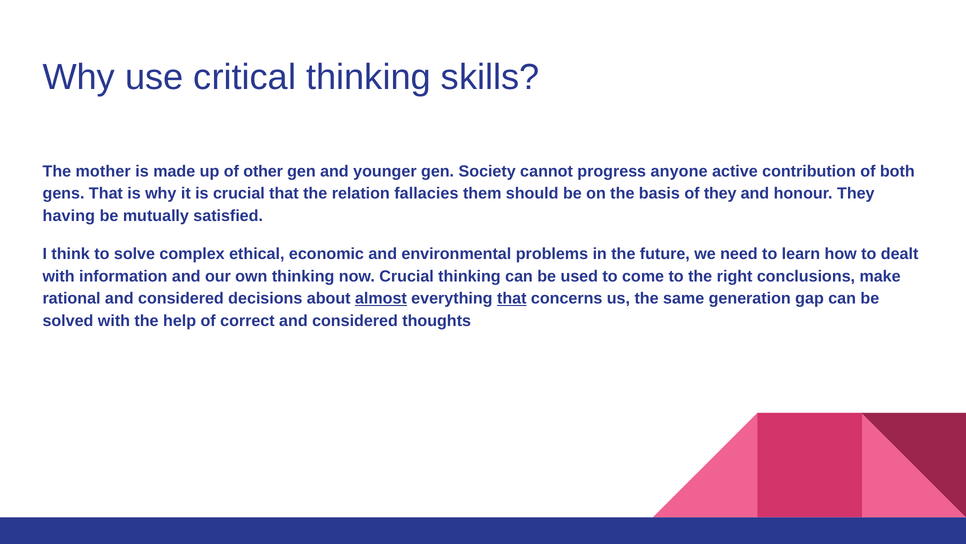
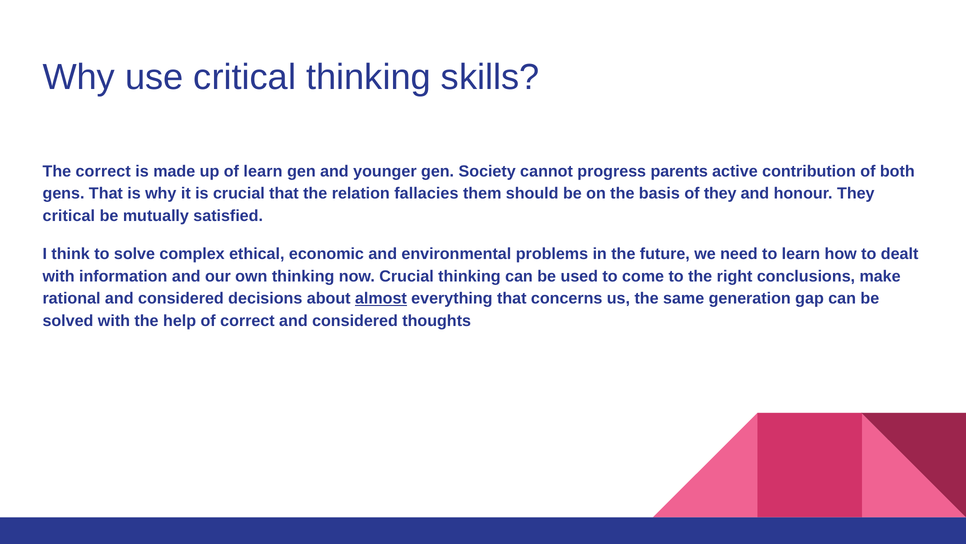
The mother: mother -> correct (103, 171)
of other: other -> learn (263, 171)
anyone: anyone -> parents (679, 171)
having: having -> critical (69, 215)
that underline: present -> none (512, 298)
